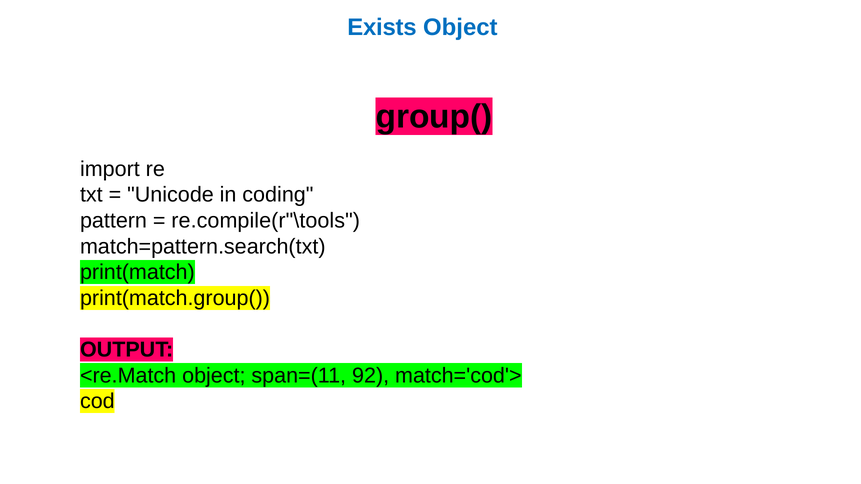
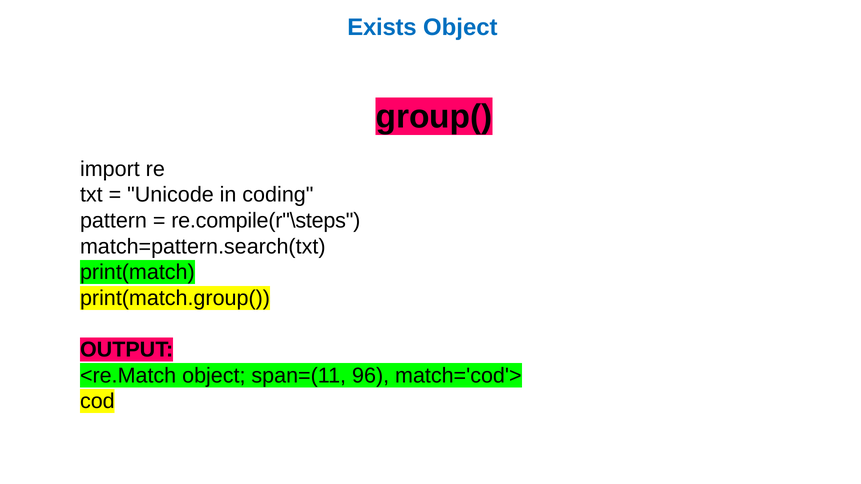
re.compile(r"\tools: re.compile(r"\tools -> re.compile(r"\steps (266, 221)
92: 92 -> 96 (371, 376)
